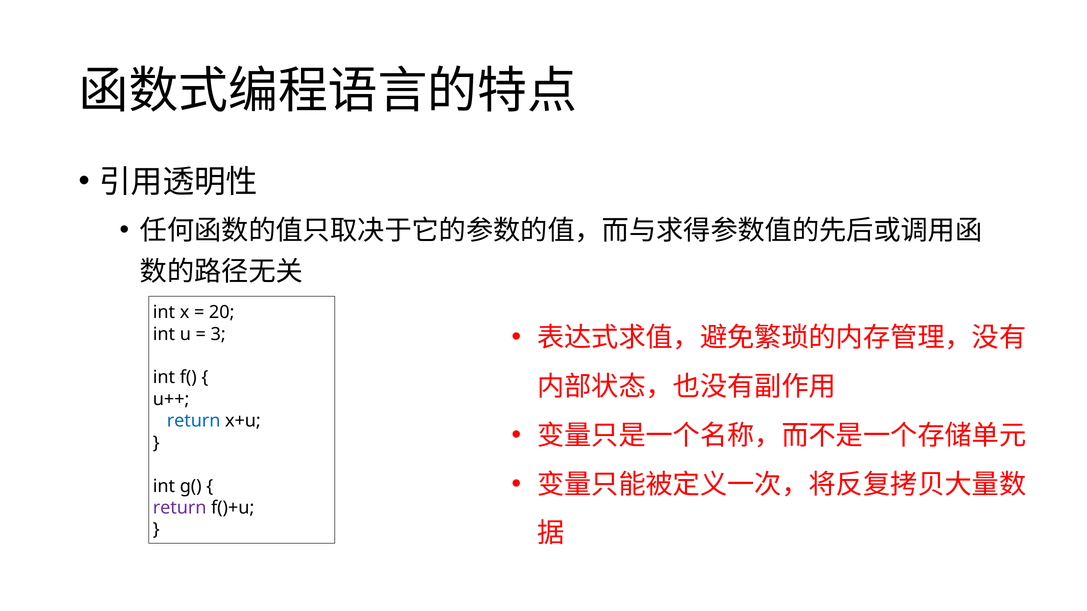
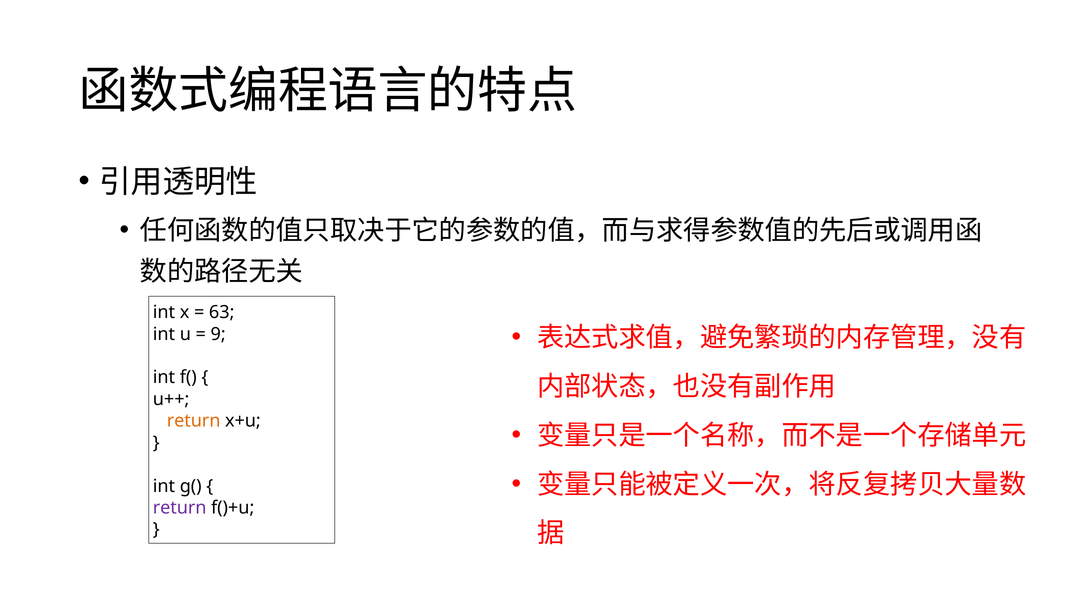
20: 20 -> 63 (222, 313)
3: 3 -> 9 (218, 334)
return colour: blue -> orange (194, 421)
